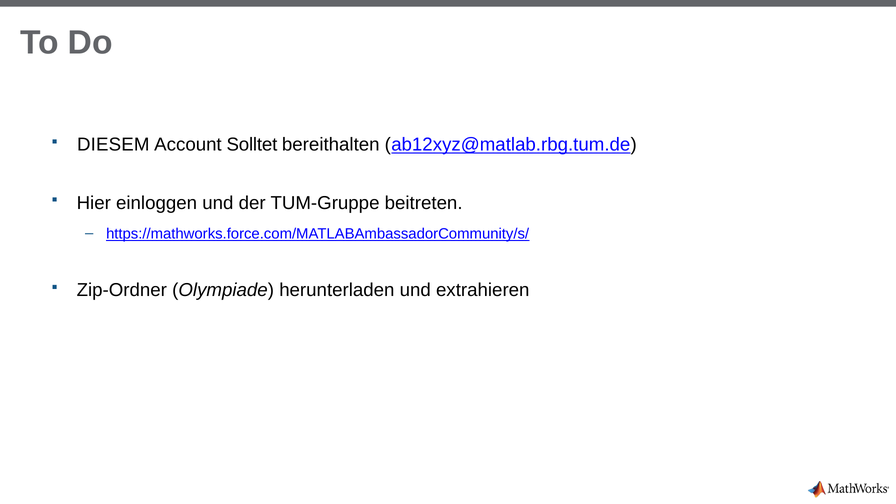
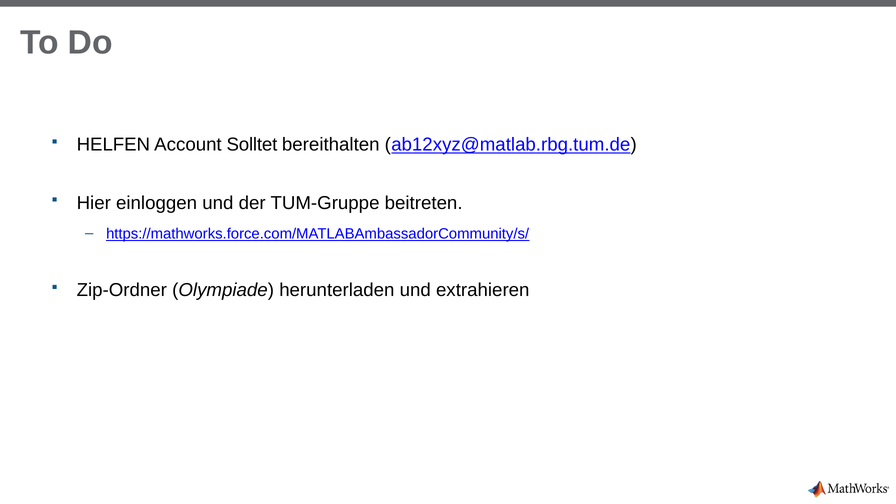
DIESEM: DIESEM -> HELFEN (113, 145)
